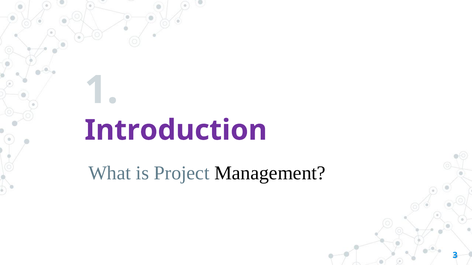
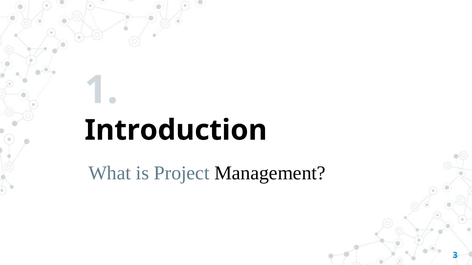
Introduction colour: purple -> black (176, 130)
